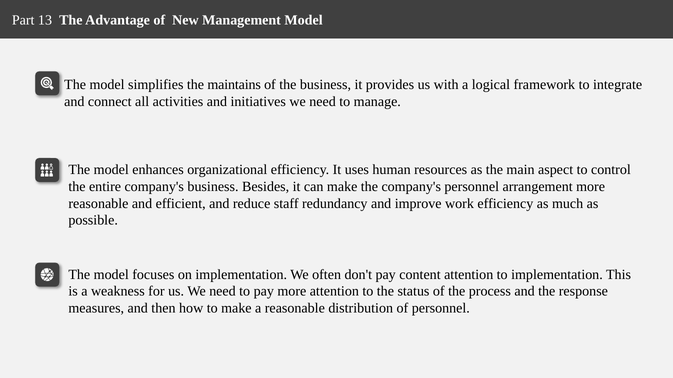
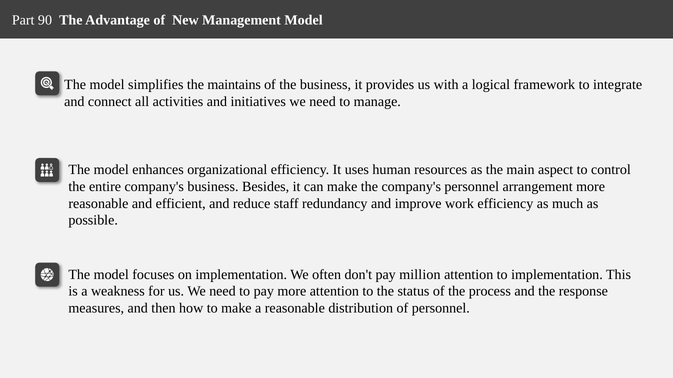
13: 13 -> 90 (45, 20)
content: content -> million (420, 275)
